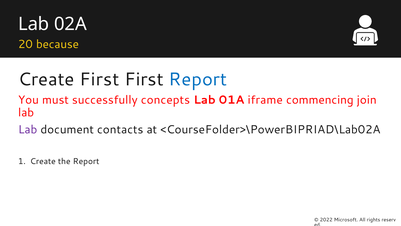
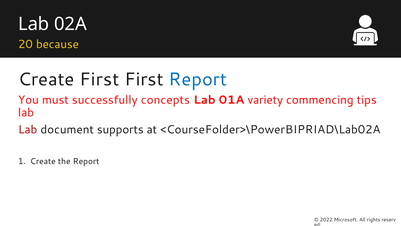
iframe: iframe -> variety (265, 100)
join: join -> tips (367, 100)
Lab colour: purple -> red (28, 129)
contacts: contacts -> supports (120, 129)
